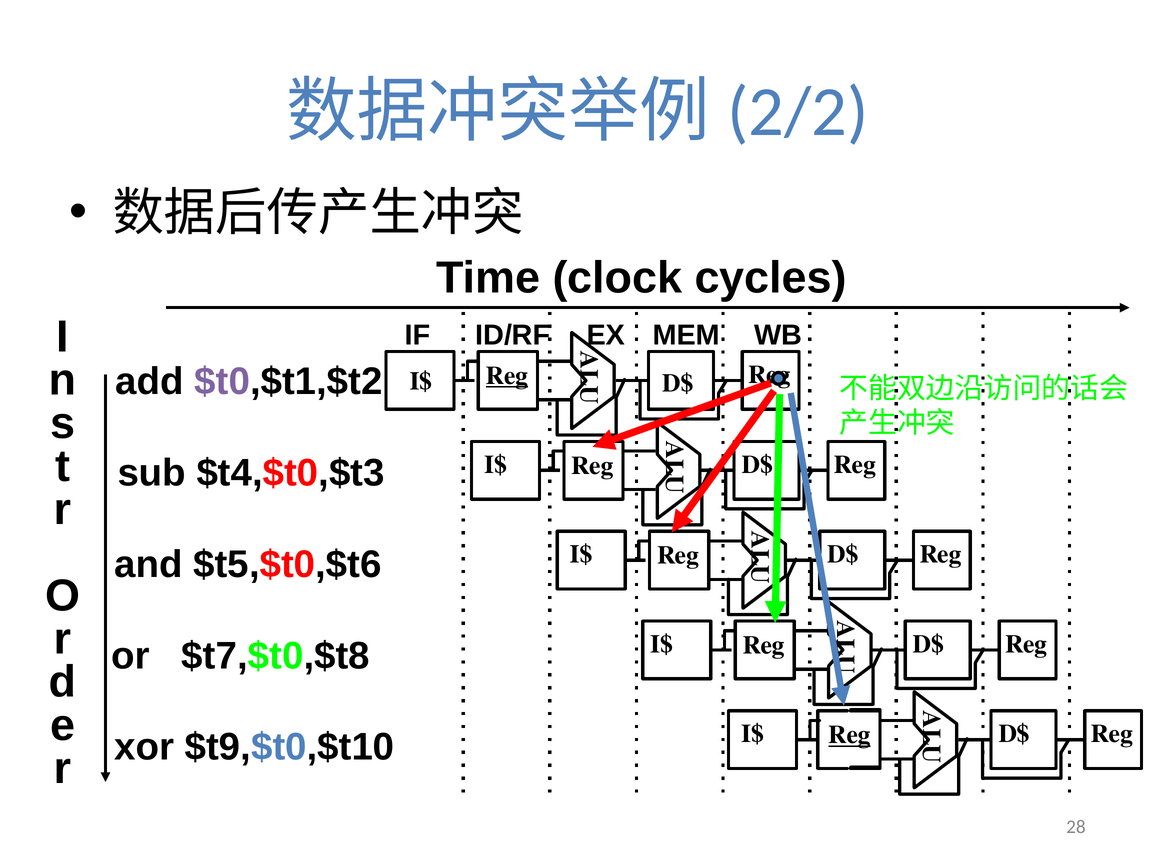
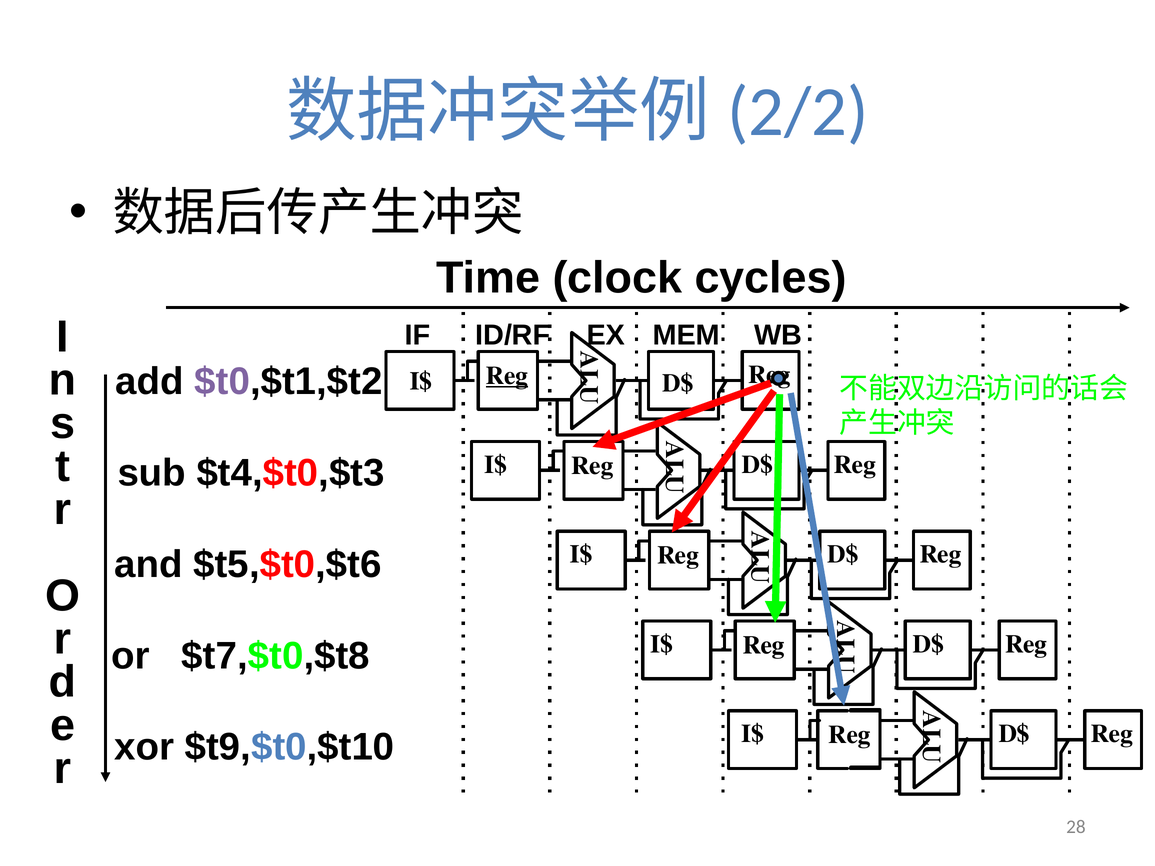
Reg underline: present -> none (849, 735)
